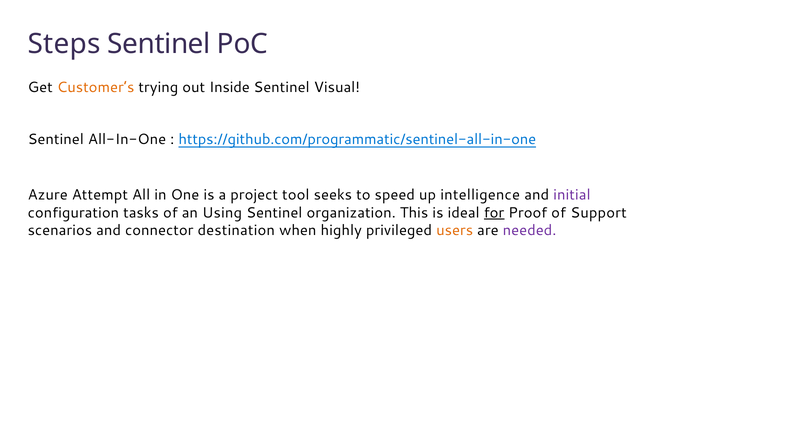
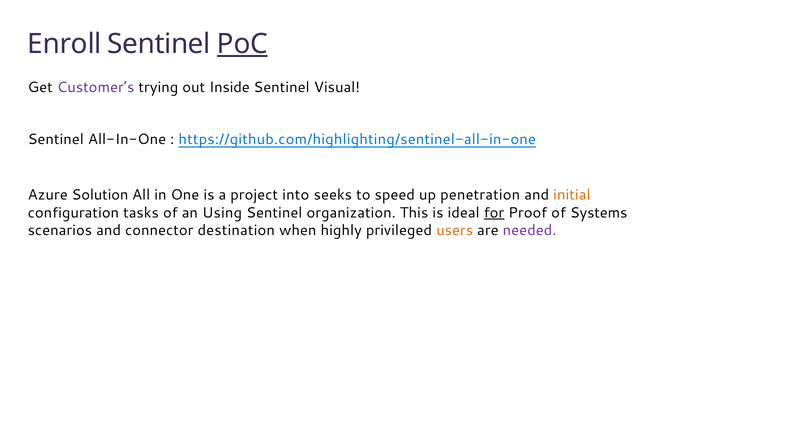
Steps: Steps -> Enroll (64, 44)
PoC underline: none -> present (242, 44)
Customer’s colour: orange -> purple (96, 87)
https://github.com/programmatic/sentinel-all-in-one: https://github.com/programmatic/sentinel-all-in-one -> https://github.com/highlighting/sentinel-all-in-one (357, 140)
Attempt: Attempt -> Solution (100, 195)
tool: tool -> into (296, 195)
intelligence: intelligence -> penetration (480, 195)
initial colour: purple -> orange (572, 195)
Support: Support -> Systems (599, 213)
